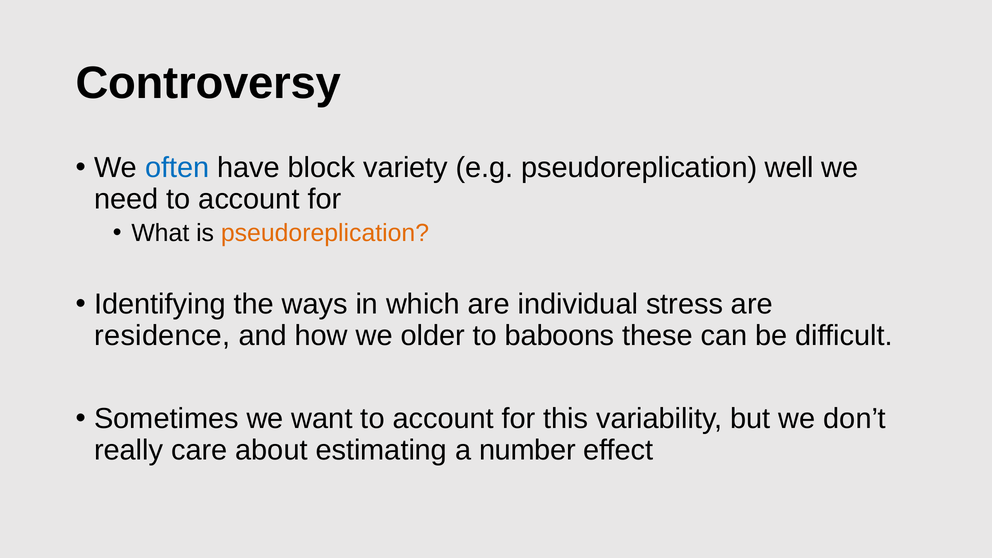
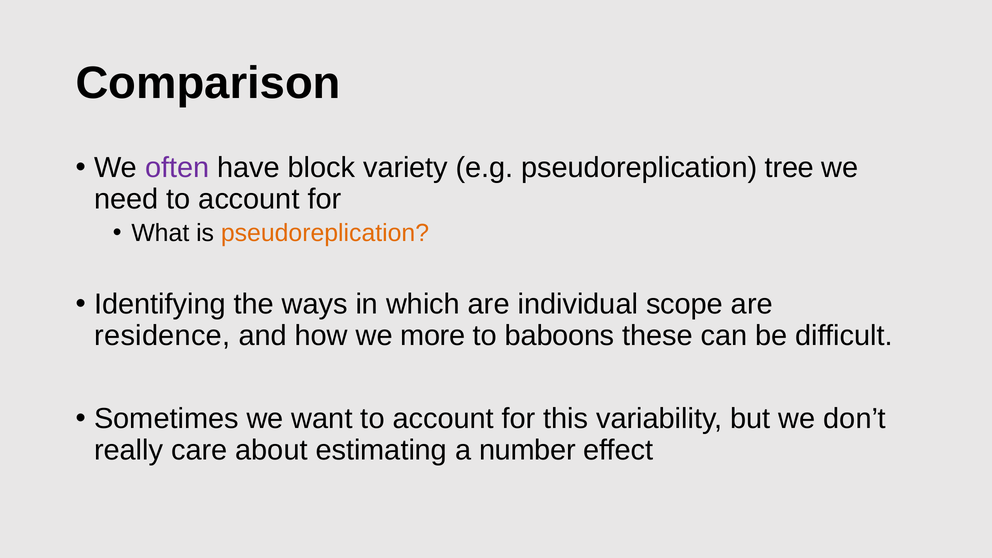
Controversy: Controversy -> Comparison (208, 83)
often colour: blue -> purple (177, 168)
well: well -> tree (789, 168)
stress: stress -> scope (685, 304)
older: older -> more (433, 336)
